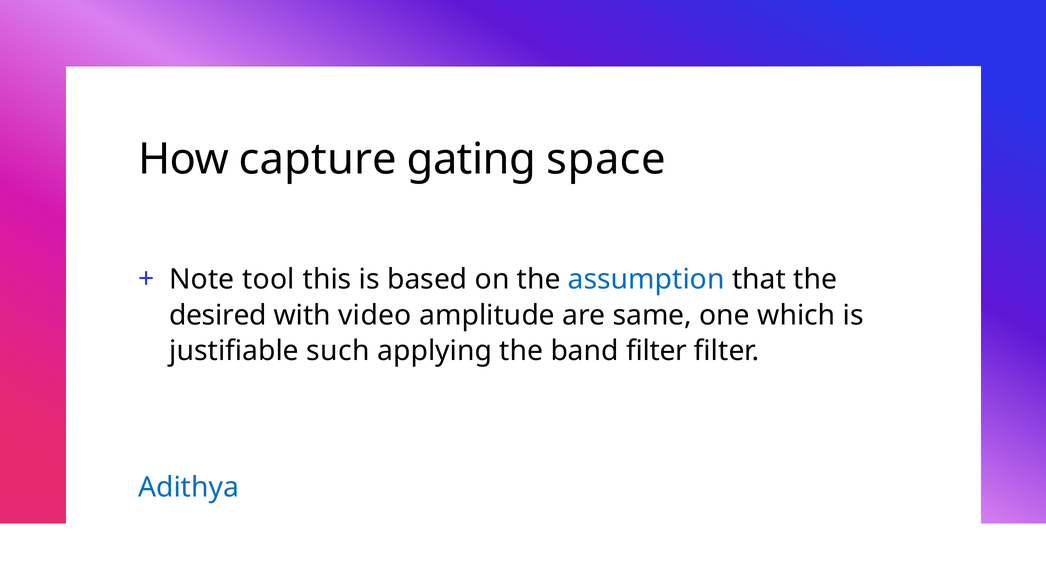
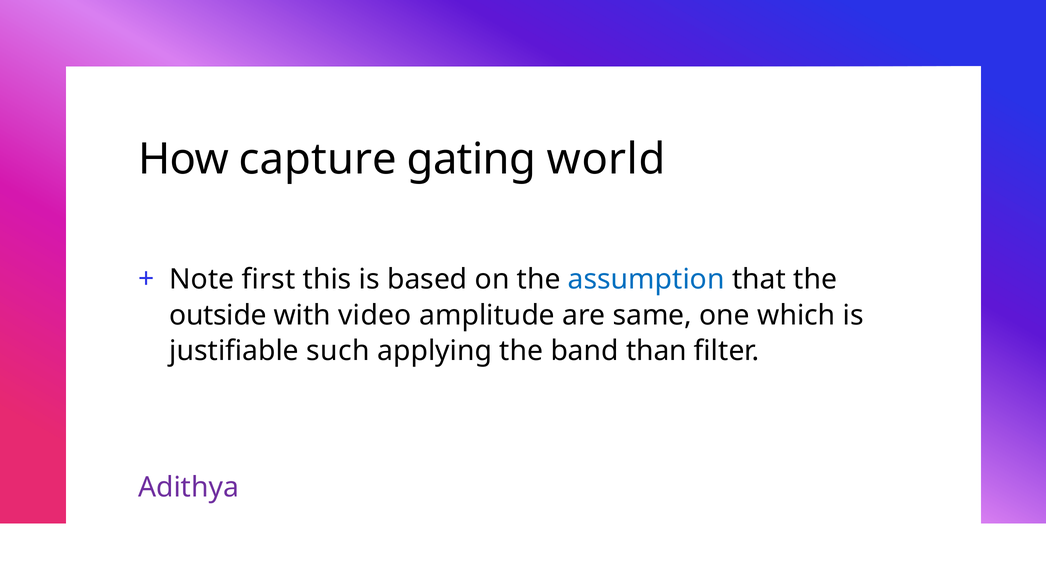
space: space -> world (606, 160)
tool: tool -> first (268, 280)
desired: desired -> outside (218, 315)
band filter: filter -> than (656, 351)
Adithya colour: blue -> purple (189, 488)
